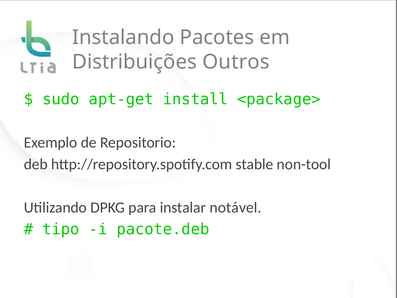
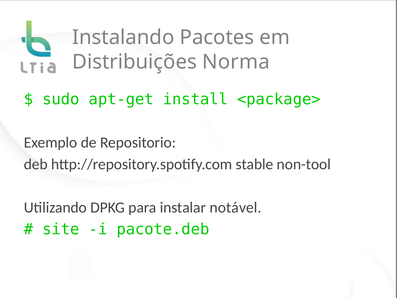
Outros: Outros -> Norma (236, 62)
tipo: tipo -> site (61, 229)
